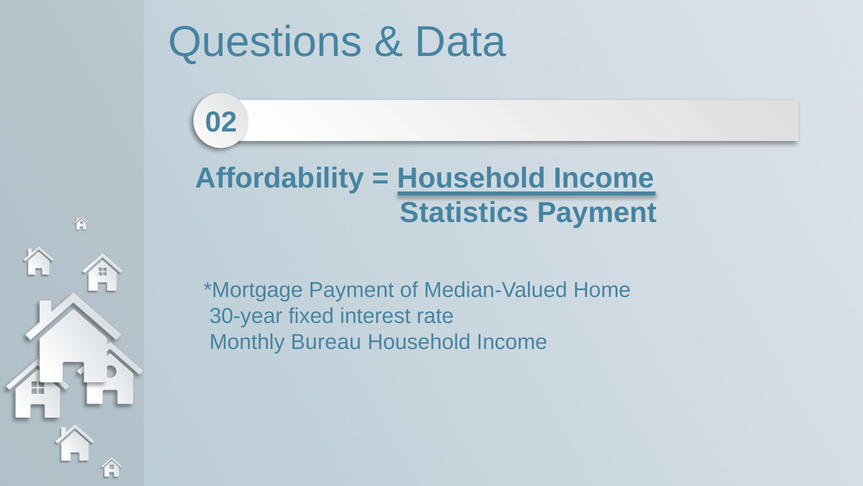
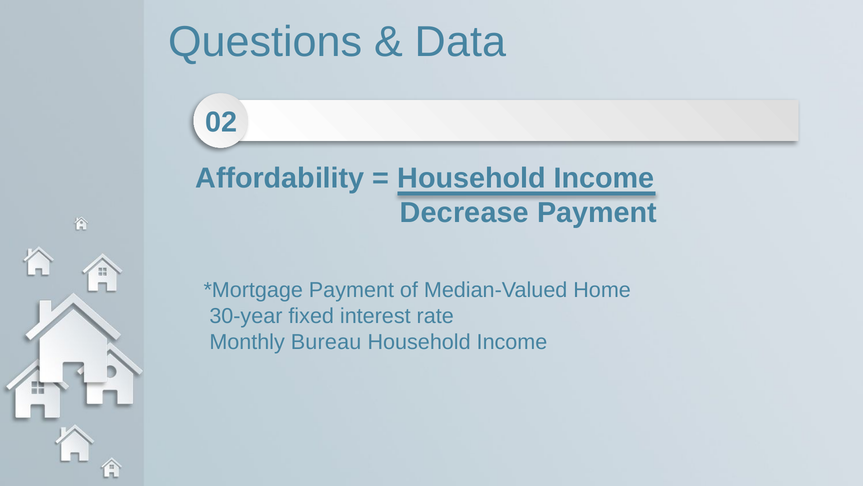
Statistics: Statistics -> Decrease (464, 212)
